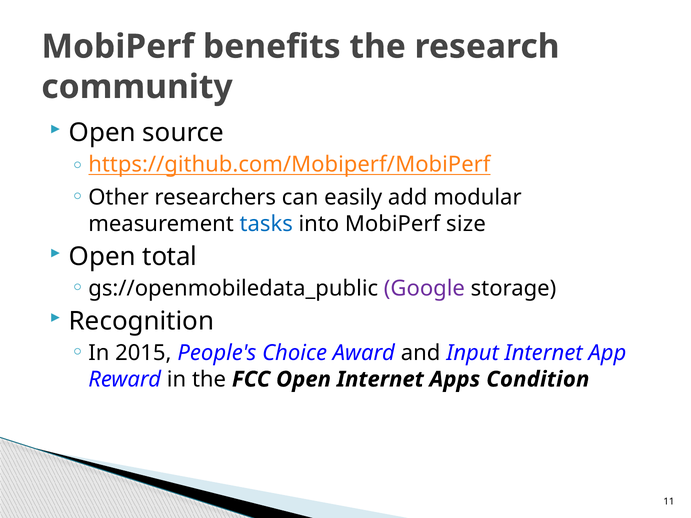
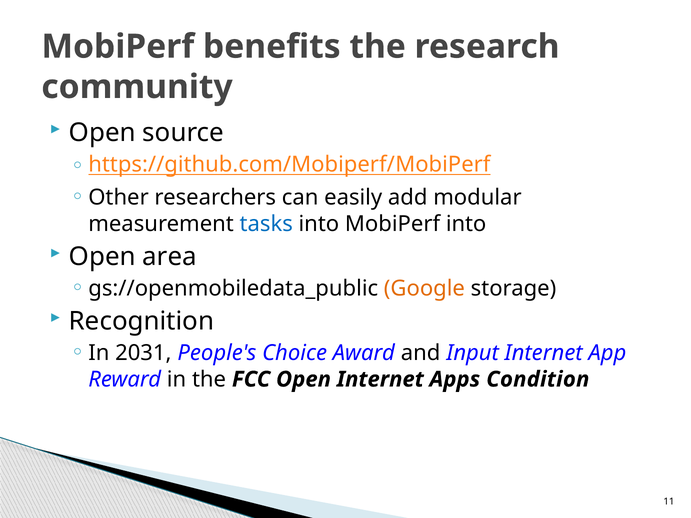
MobiPerf size: size -> into (466, 224)
total: total -> area (170, 257)
Google colour: purple -> orange (424, 289)
2015: 2015 -> 2031 (143, 353)
